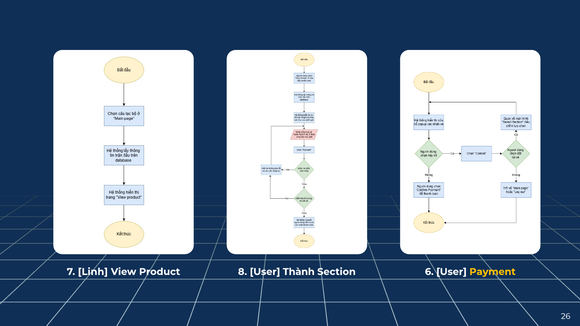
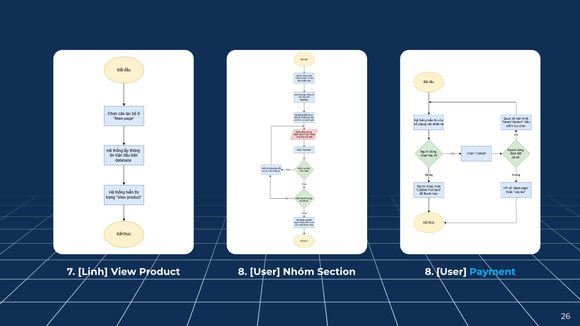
Thành: Thành -> Nhóm (299, 272)
Product 6: 6 -> 8 (429, 272)
Payment colour: yellow -> light blue (493, 272)
